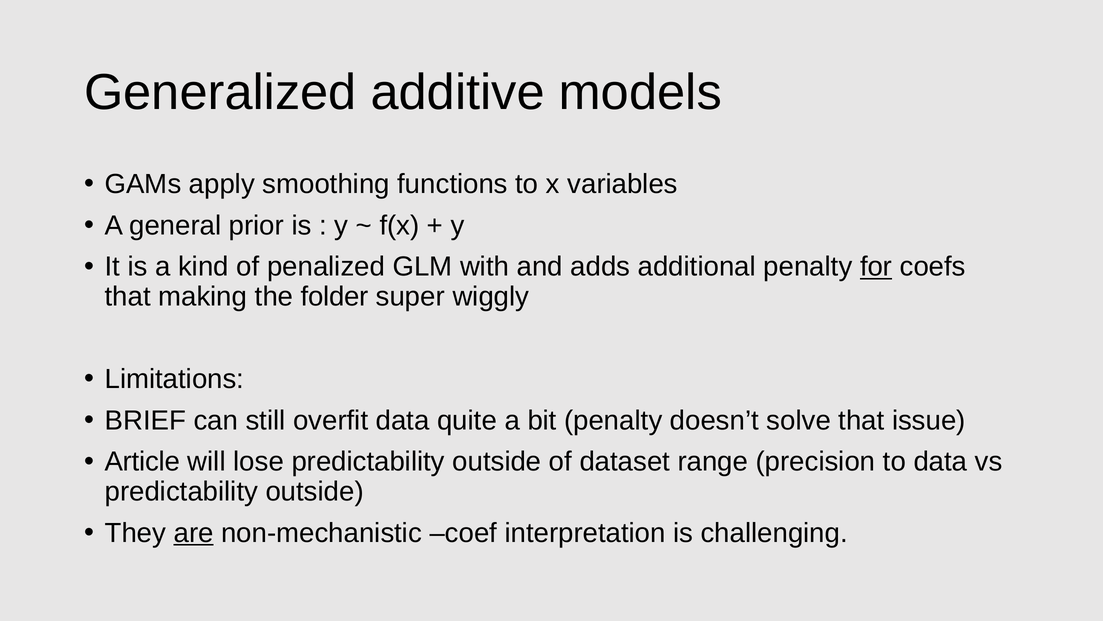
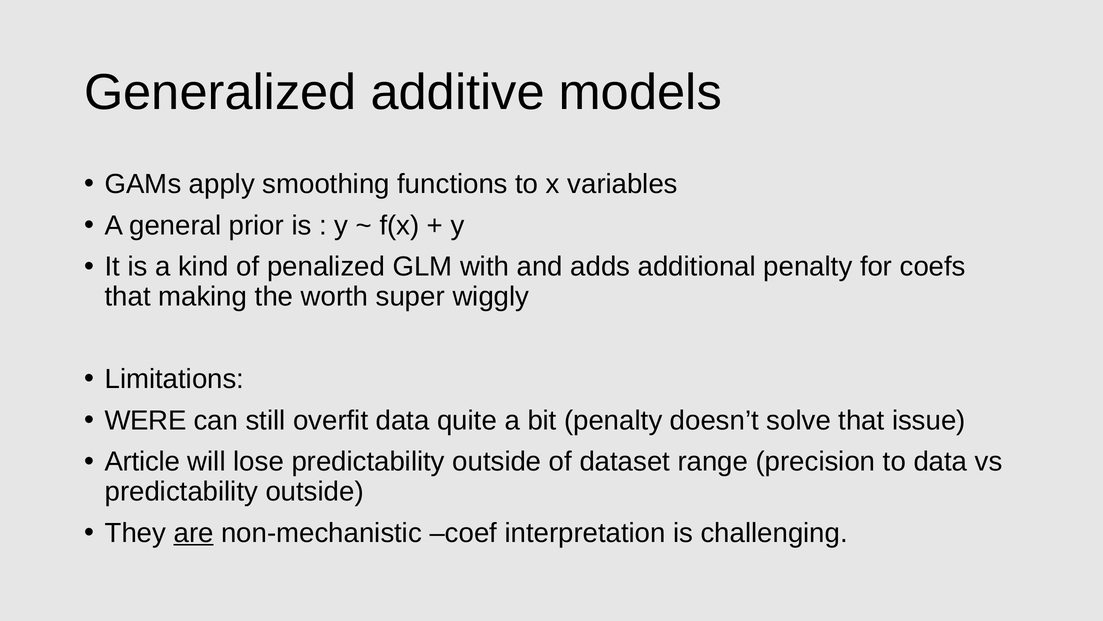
for underline: present -> none (876, 267)
folder: folder -> worth (335, 296)
BRIEF: BRIEF -> WERE (145, 420)
